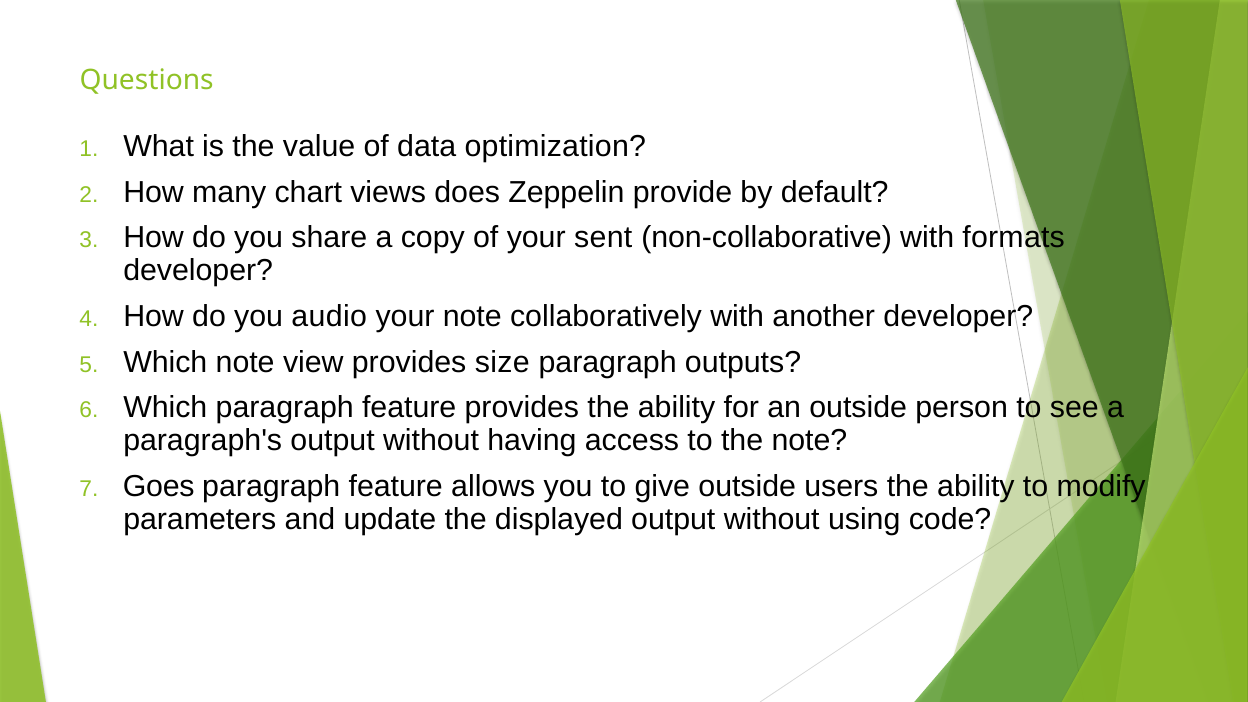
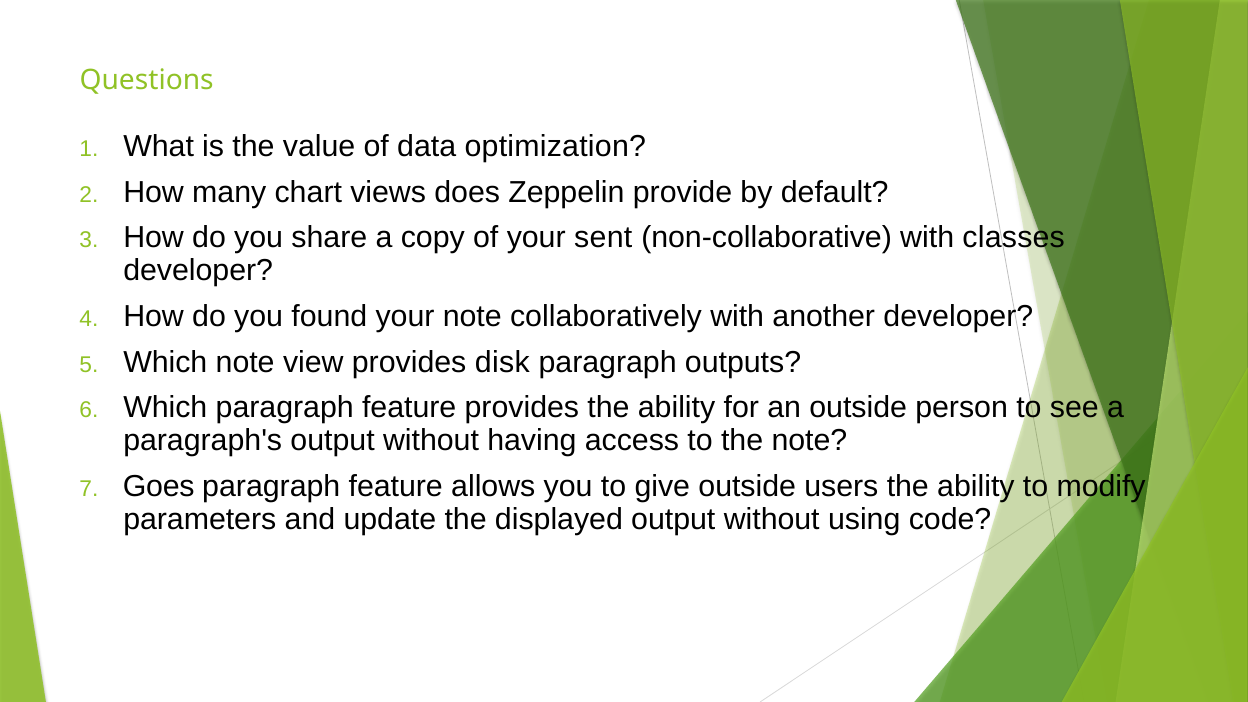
formats: formats -> classes (1014, 238)
audio: audio -> found (329, 316)
size: size -> disk (502, 362)
